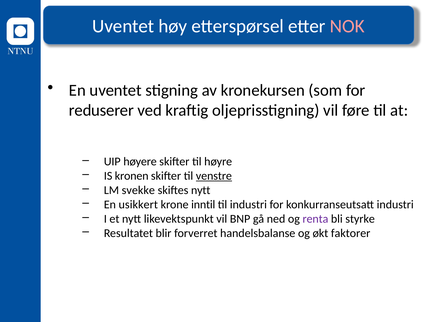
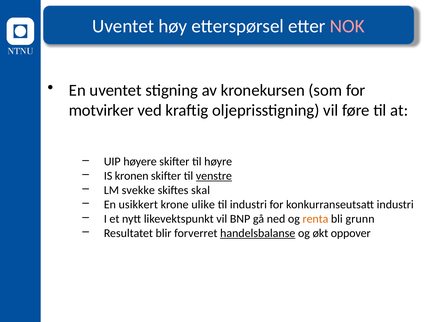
reduserer: reduserer -> motvirker (101, 110)
skiftes nytt: nytt -> skal (201, 190)
inntil: inntil -> ulike (203, 204)
renta colour: purple -> orange (315, 219)
styrke: styrke -> grunn (360, 219)
handelsbalanse underline: none -> present (258, 233)
faktorer: faktorer -> oppover (351, 233)
